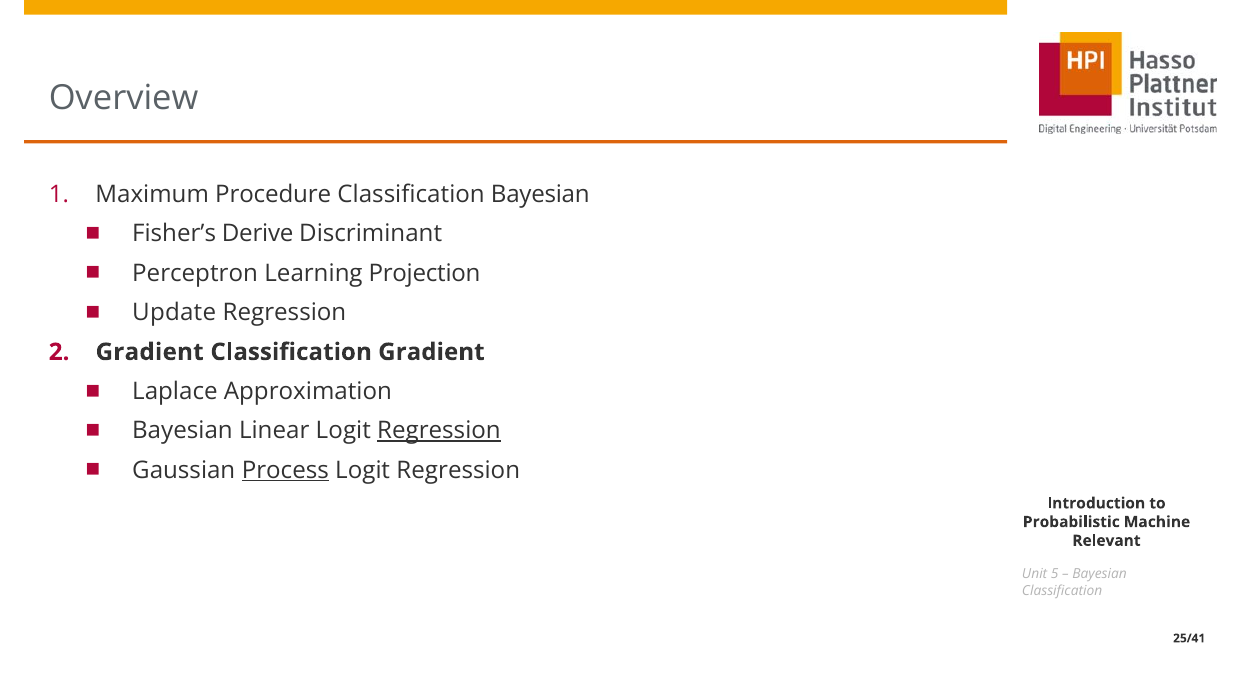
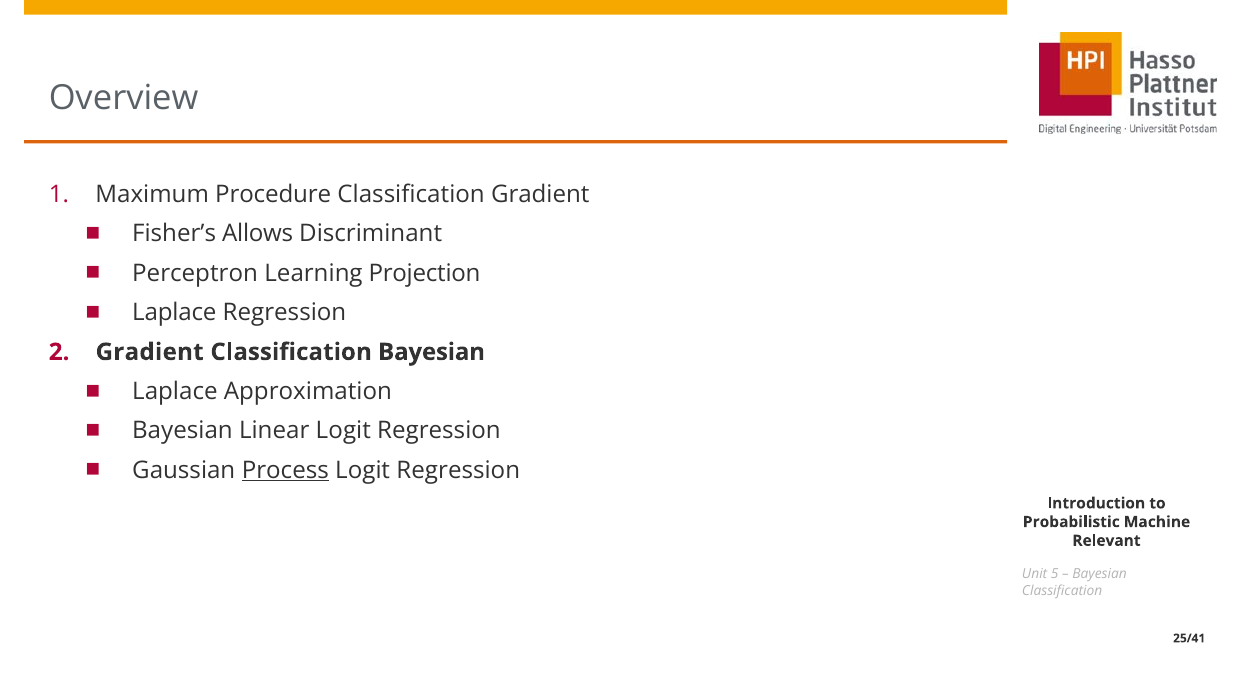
Classification Bayesian: Bayesian -> Gradient (540, 194)
Derive: Derive -> Allows (258, 234)
Update: Update -> Laplace (174, 312)
Classification Gradient: Gradient -> Bayesian (432, 352)
Regression underline: present -> none (439, 431)
